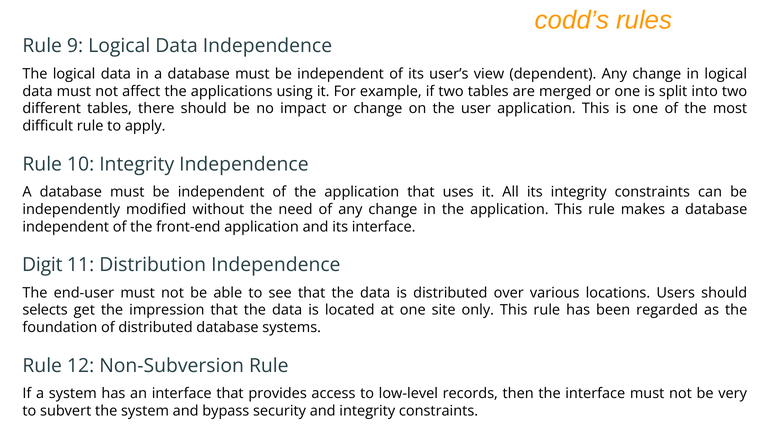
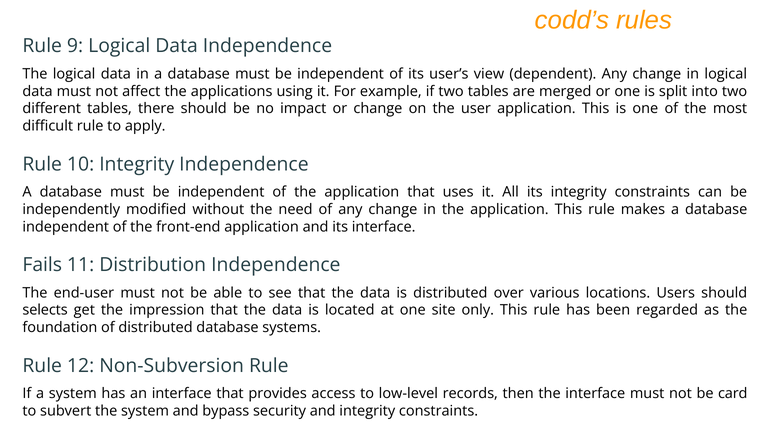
Digit: Digit -> Fails (42, 265)
very: very -> card (733, 393)
